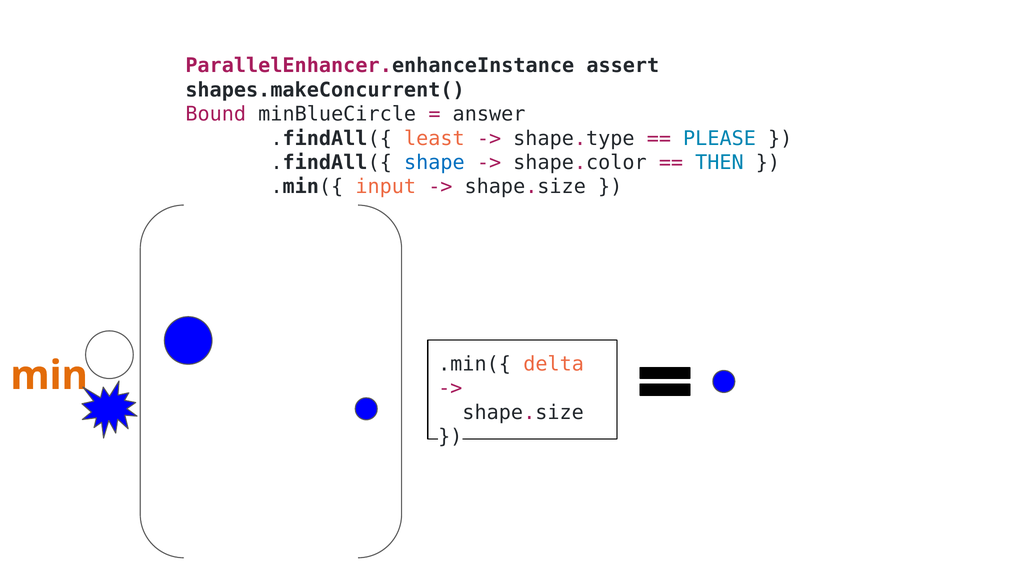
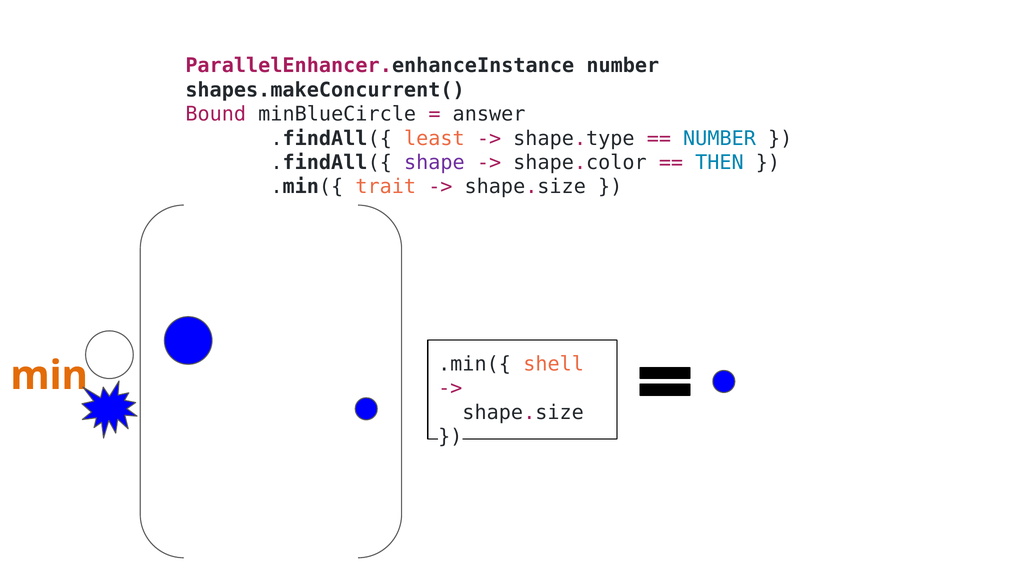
ParallelEnhancer.enhanceInstance assert: assert -> number (623, 66)
PLEASE: PLEASE -> NUMBER (720, 138)
shape colour: blue -> purple (434, 162)
input: input -> trait (386, 187)
delta: delta -> shell (554, 364)
